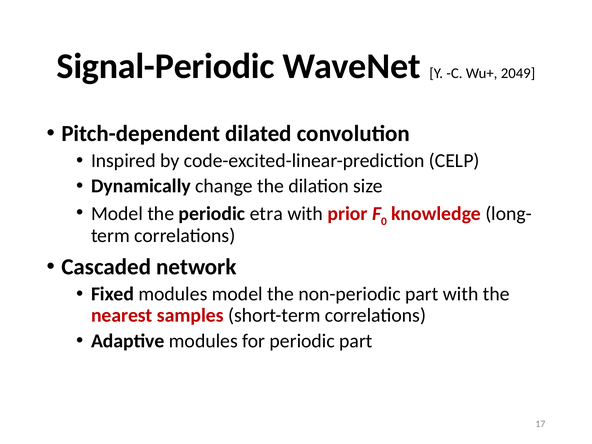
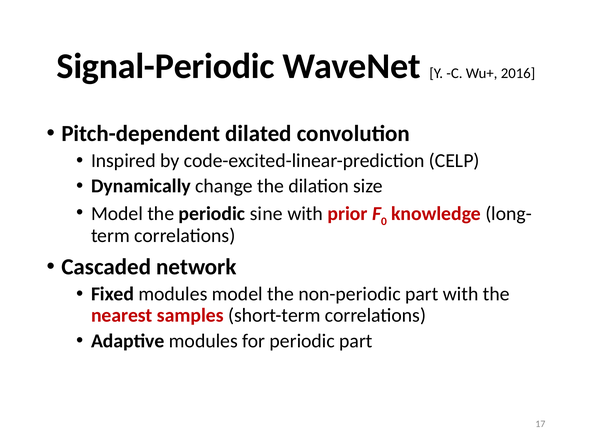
2049: 2049 -> 2016 (518, 73)
etra: etra -> sine (266, 214)
